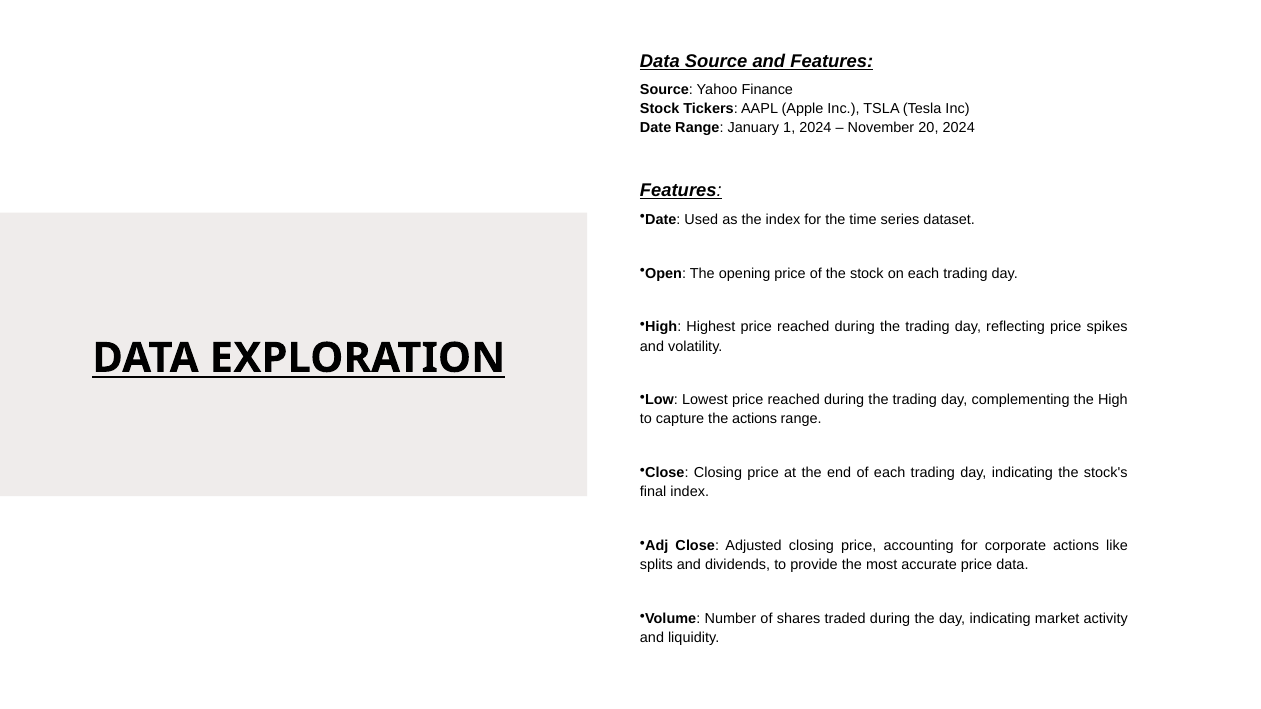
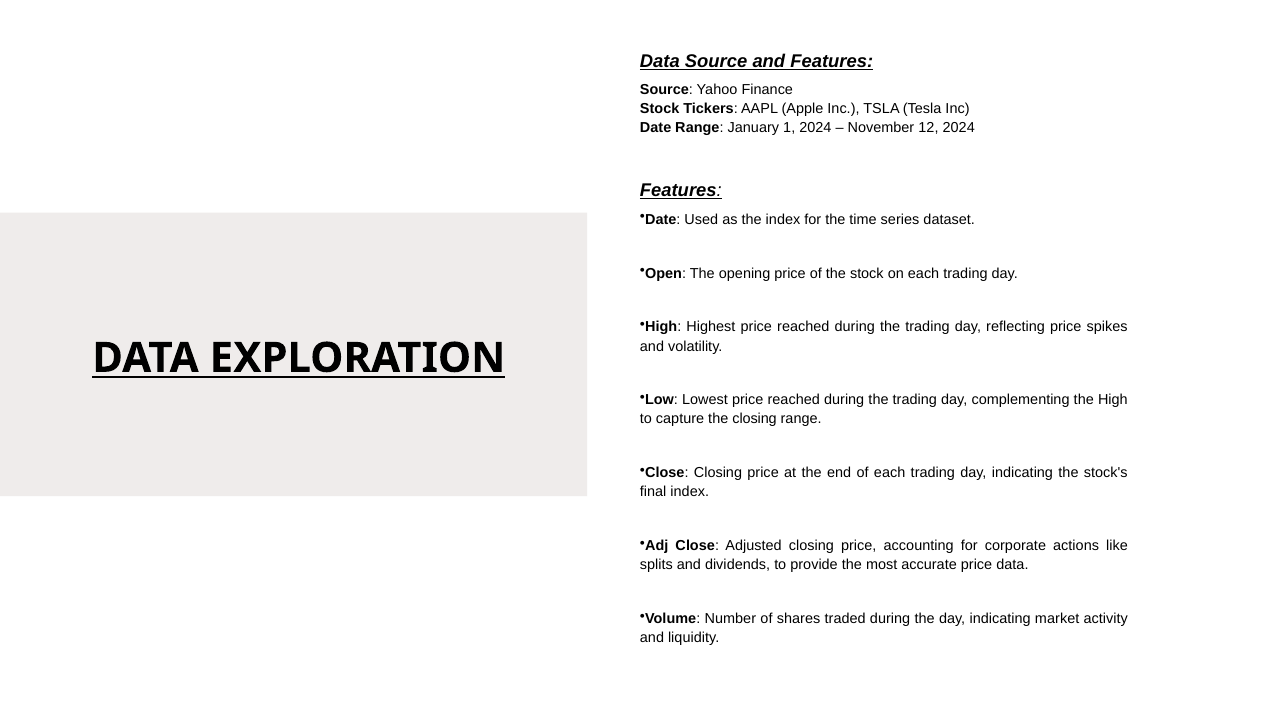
20: 20 -> 12 (928, 128)
the actions: actions -> closing (755, 419)
